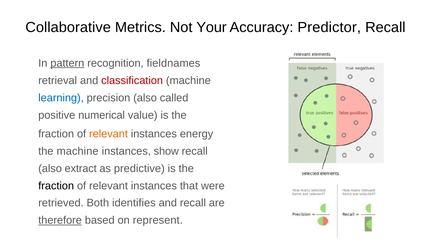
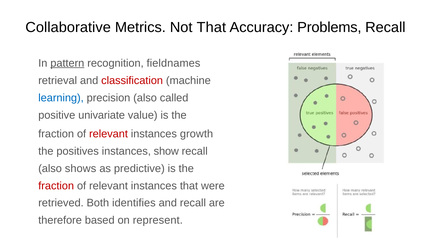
Not Your: Your -> That (211, 27)
Predictor: Predictor -> Problems (329, 27)
numerical: numerical -> univariate (102, 115)
relevant colour: orange -> red (108, 134)
energy: energy -> growth (197, 134)
the machine: machine -> positives (78, 151)
extract: extract -> shows (81, 169)
fraction colour: black -> red (56, 186)
therefore underline: present -> none (60, 220)
